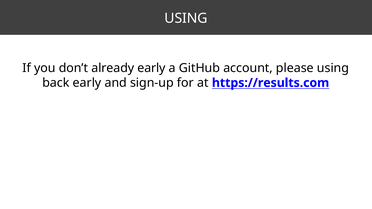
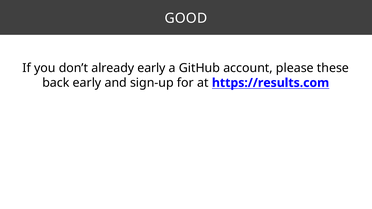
USING: USING -> GOOD (186, 18)
please using: using -> these (333, 68)
